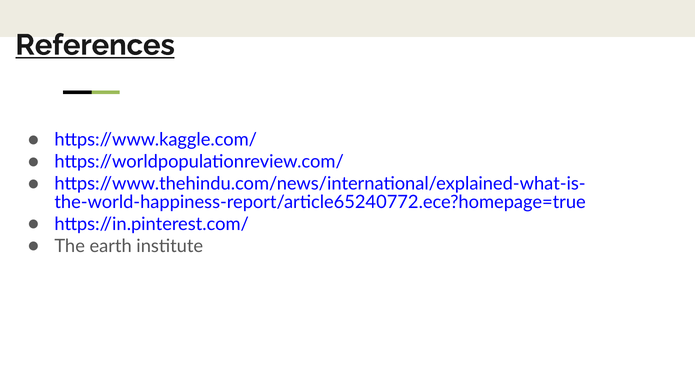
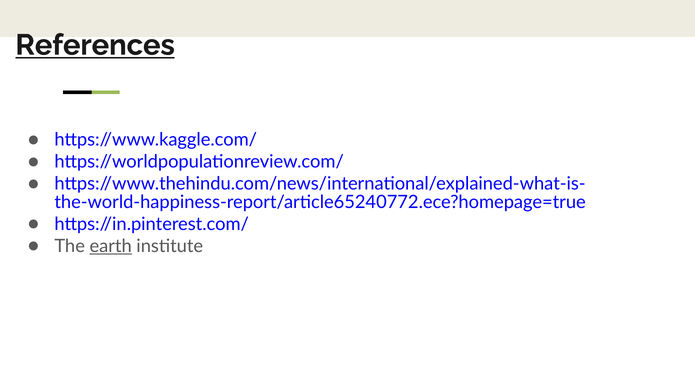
earth underline: none -> present (111, 246)
